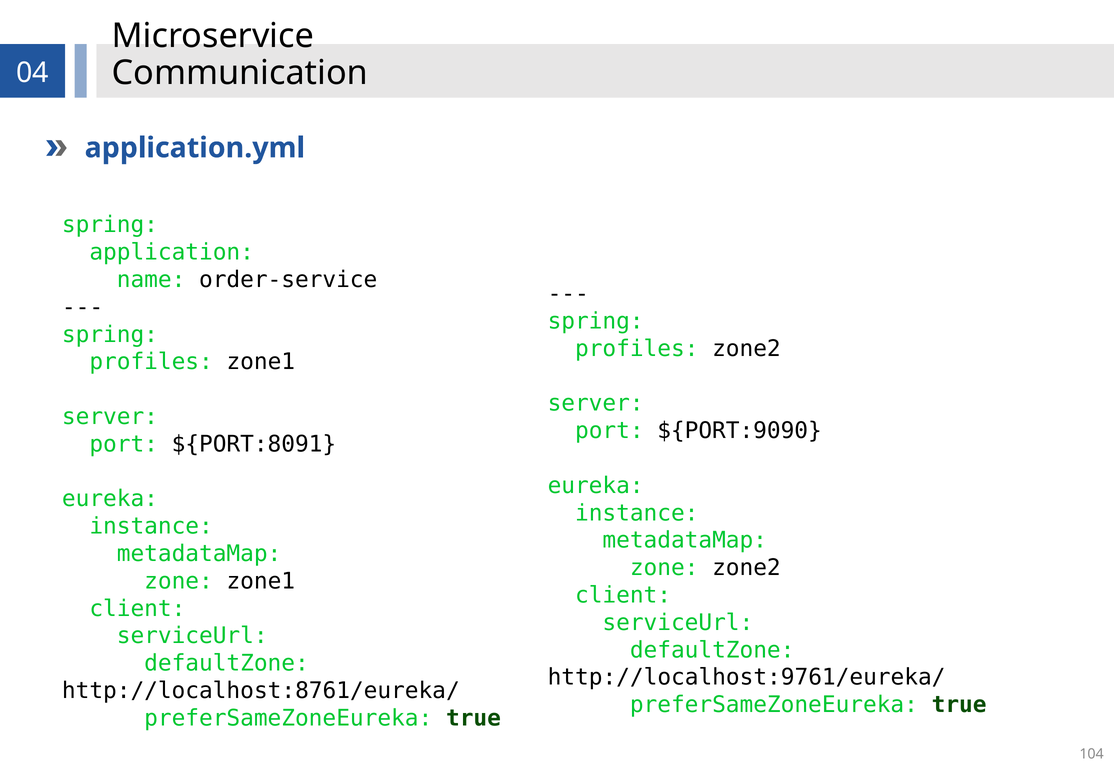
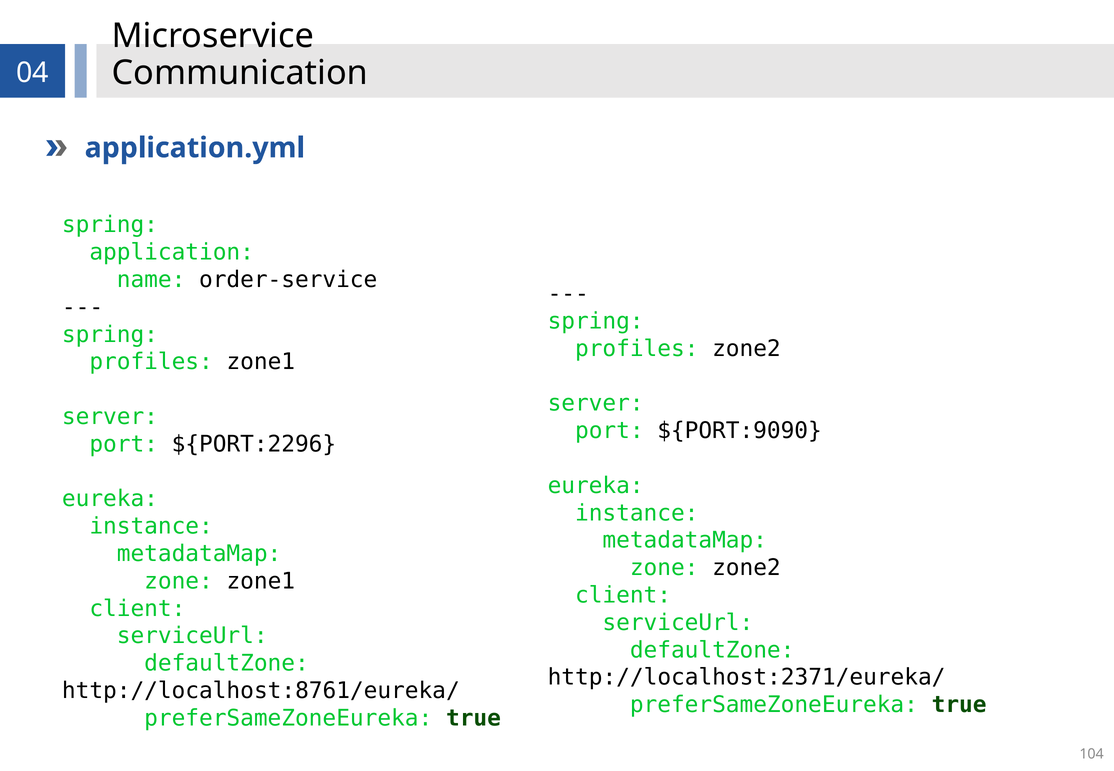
${PORT:8091: ${PORT:8091 -> ${PORT:2296 (254, 444)
http://localhost:9761/eureka/: http://localhost:9761/eureka/ -> http://localhost:2371/eureka/ (747, 678)
